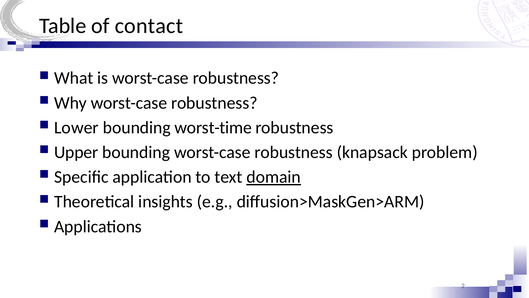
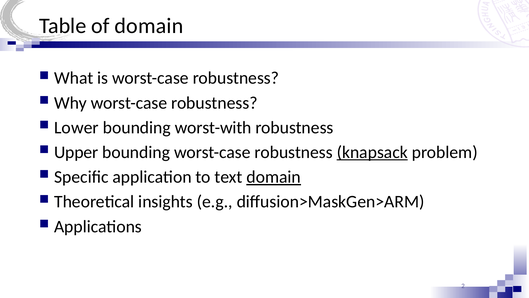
of contact: contact -> domain (149, 26)
worst-time: worst-time -> worst-with (213, 127)
knapsack underline: none -> present (372, 152)
